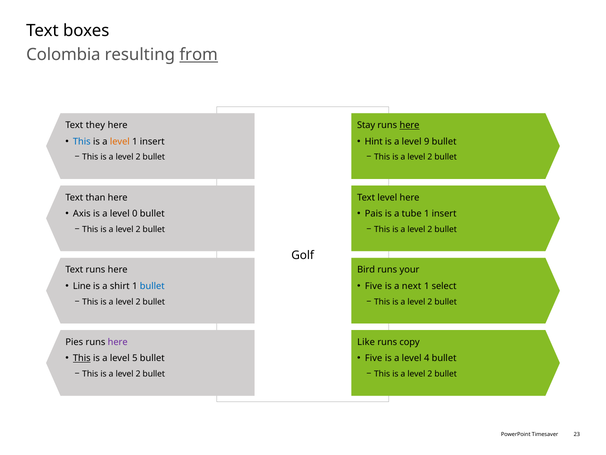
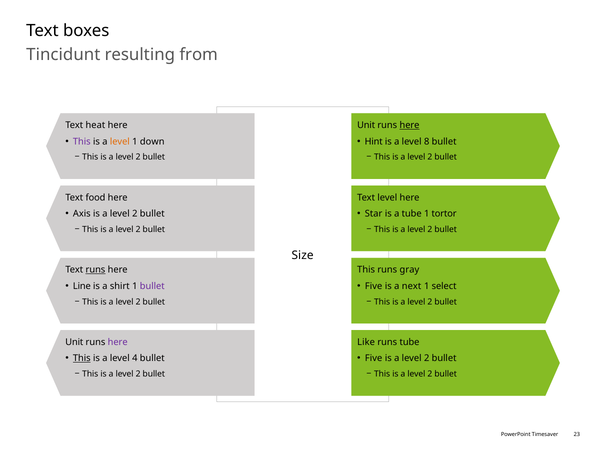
Colombia: Colombia -> Tincidunt (63, 54)
from underline: present -> none (199, 54)
they: they -> heat (95, 125)
Stay: Stay -> Unit (366, 125)
This colour: blue -> purple (82, 141)
insert: insert -> down (152, 141)
9: 9 -> 8 (427, 141)
than: than -> food (95, 197)
0: 0 -> 2 (135, 214)
Pais: Pais -> Star (374, 214)
insert: insert -> tortor (444, 214)
Golf: Golf -> Size (303, 255)
runs underline: none -> present (95, 270)
Bird: Bird -> This (366, 270)
your: your -> gray (409, 270)
bullet colour: blue -> purple (152, 286)
Pies: Pies -> Unit (74, 342)
runs copy: copy -> tube (410, 342)
5: 5 -> 4 (135, 358)
4: 4 -> 2 (427, 358)
